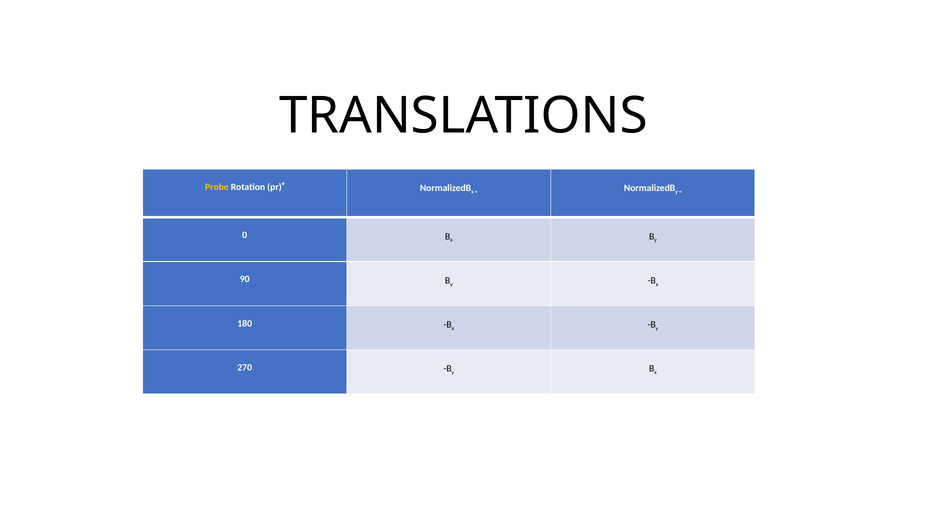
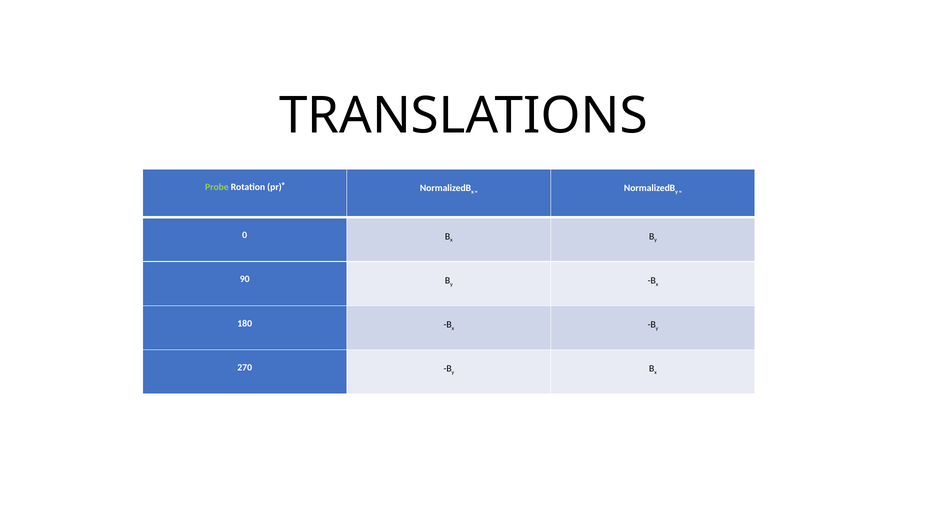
Probe colour: yellow -> light green (217, 187)
